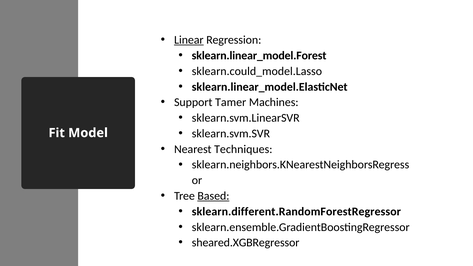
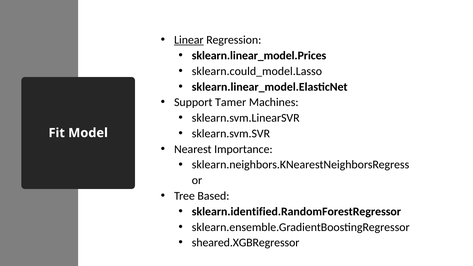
sklearn.linear_model.Forest: sklearn.linear_model.Forest -> sklearn.linear_model.Prices (259, 56)
Techniques: Techniques -> Importance (243, 149)
Based underline: present -> none (213, 196)
sklearn.different.RandomForestRegressor: sklearn.different.RandomForestRegressor -> sklearn.identified.RandomForestRegressor (296, 212)
